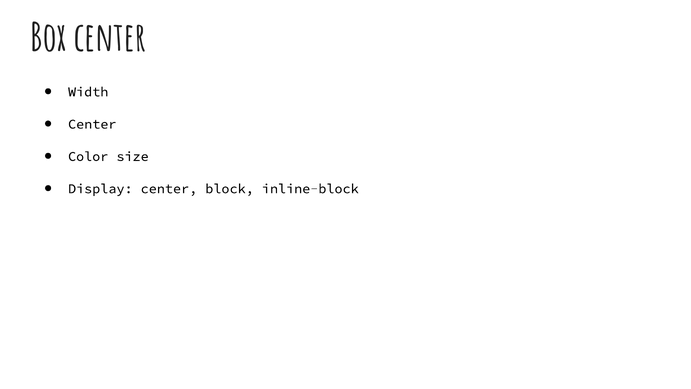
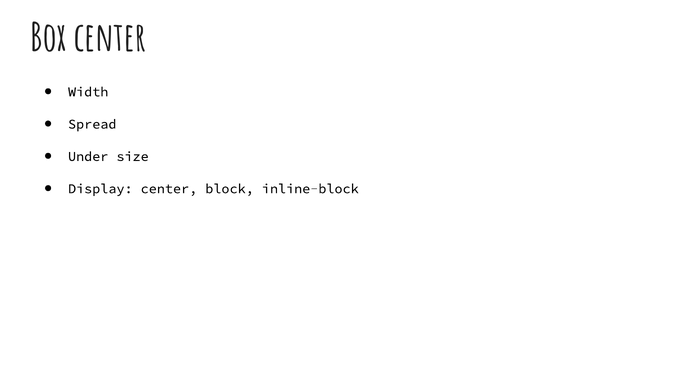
Center: Center -> Spread (92, 124)
Color: Color -> Under (88, 156)
